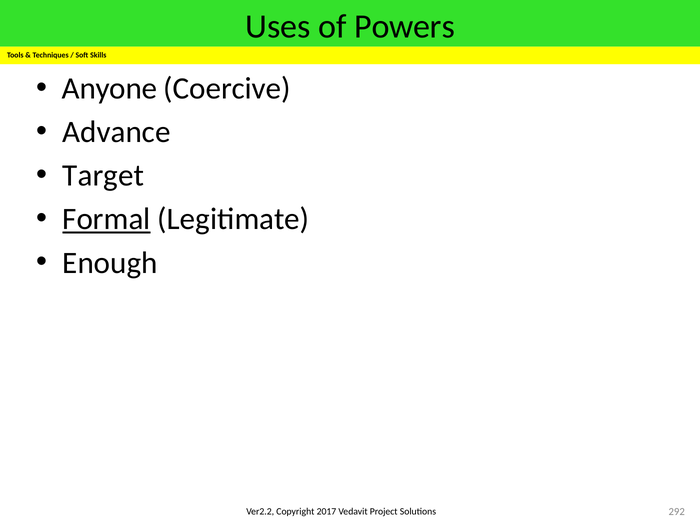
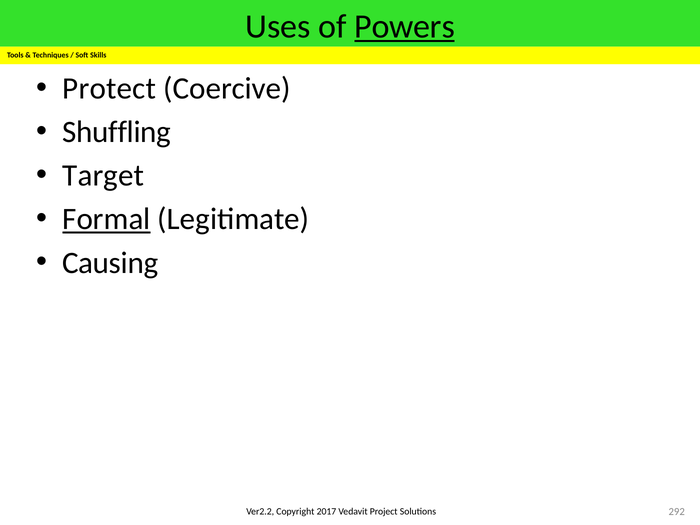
Powers underline: none -> present (405, 26)
Anyone: Anyone -> Protect (109, 89)
Advance: Advance -> Shuffling (117, 132)
Enough: Enough -> Causing (110, 263)
